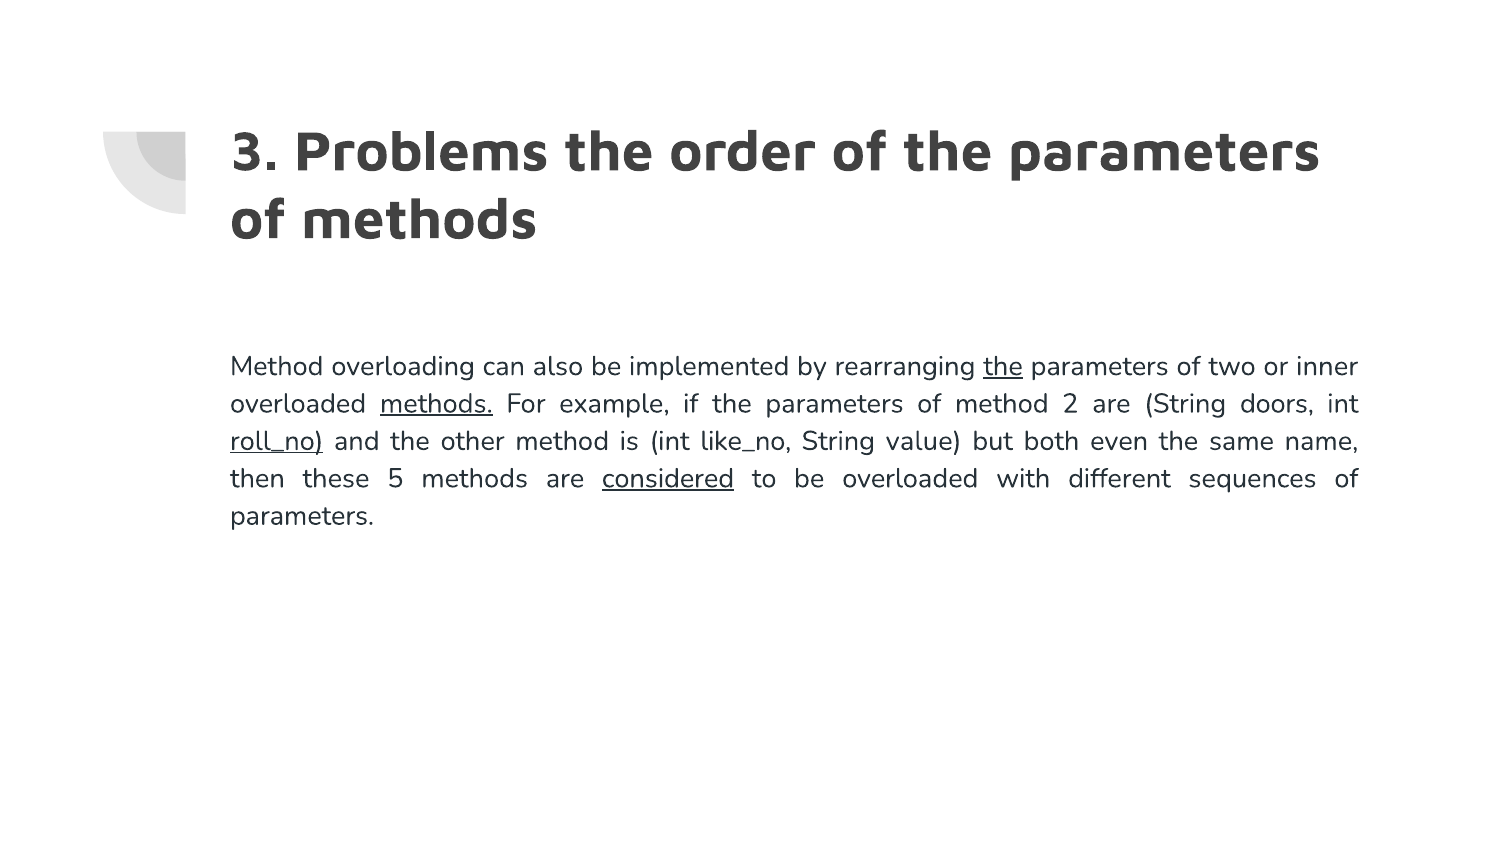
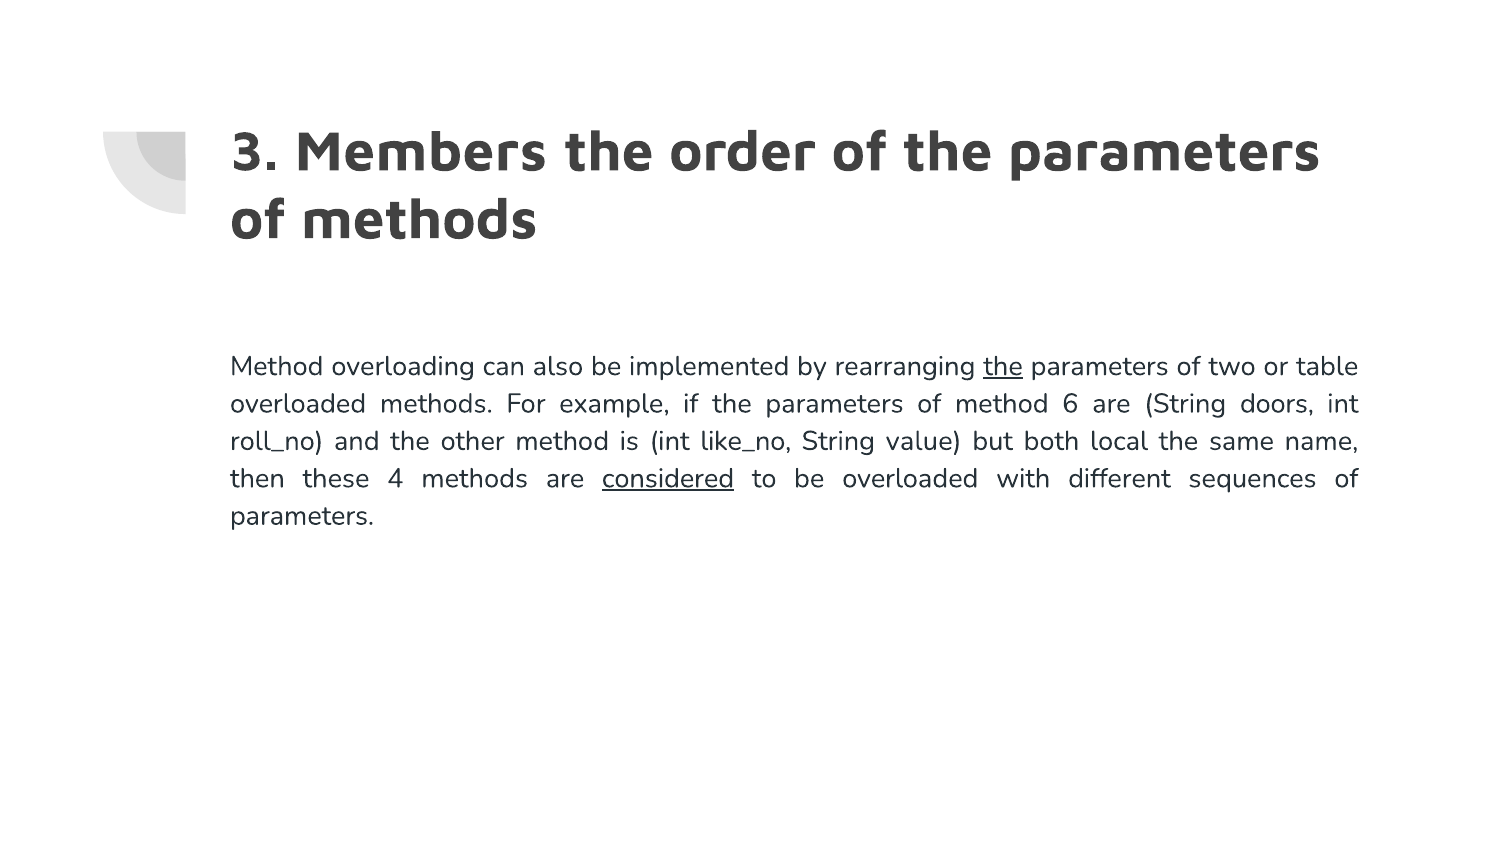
Problems: Problems -> Members (421, 152)
inner: inner -> table (1327, 366)
methods underline: present -> none (436, 403)
2: 2 -> 6 (1070, 403)
roll_no underline: present -> none (277, 441)
even: even -> local (1119, 441)
5: 5 -> 4 (395, 478)
